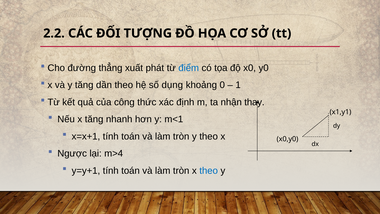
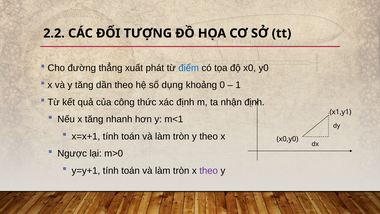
nhận thay: thay -> định (254, 102)
m>4: m>4 -> m>0 (114, 153)
theo colour: blue -> purple (209, 170)
